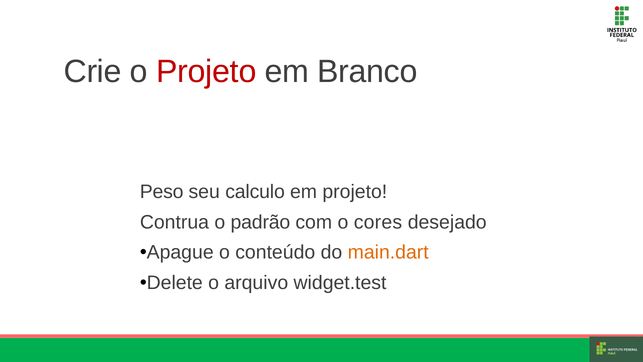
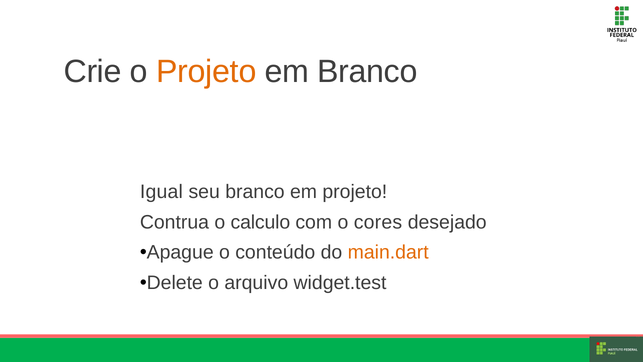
Projeto colour: red -> orange (206, 71)
Peso: Peso -> Igual (161, 192)
seu calculo: calculo -> branco (255, 192)
padrão: padrão -> calculo (260, 222)
